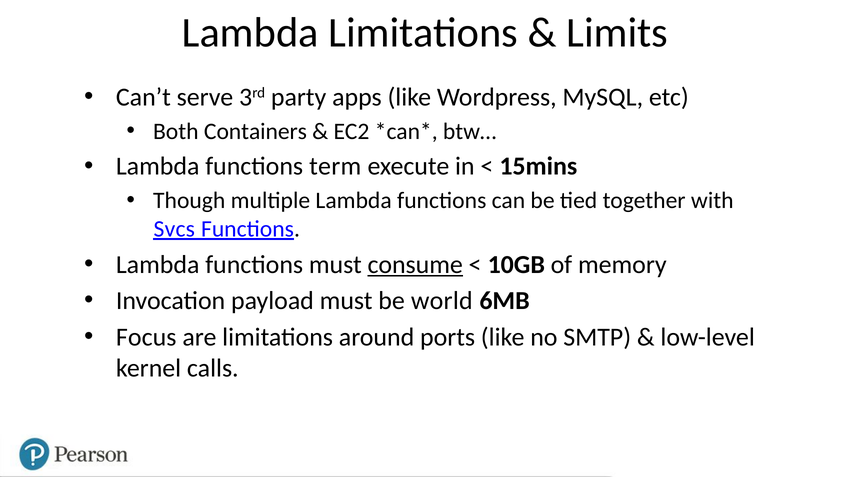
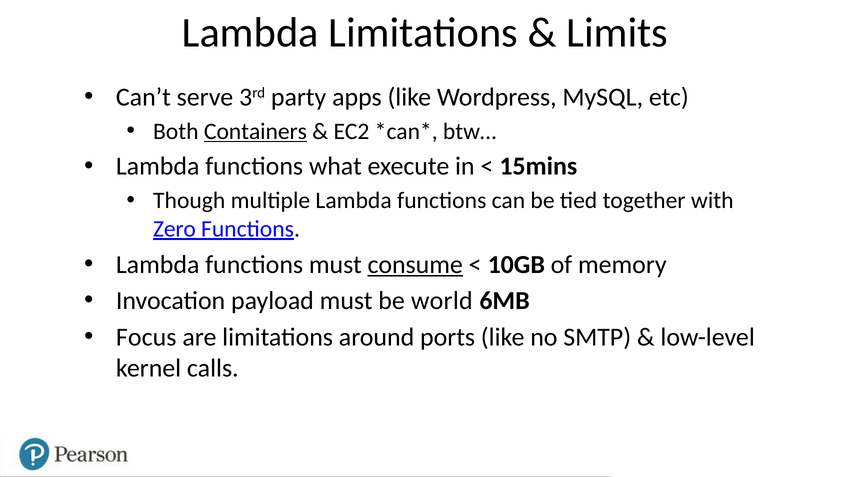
Containers underline: none -> present (255, 132)
term: term -> what (335, 167)
Svcs: Svcs -> Zero (174, 229)
